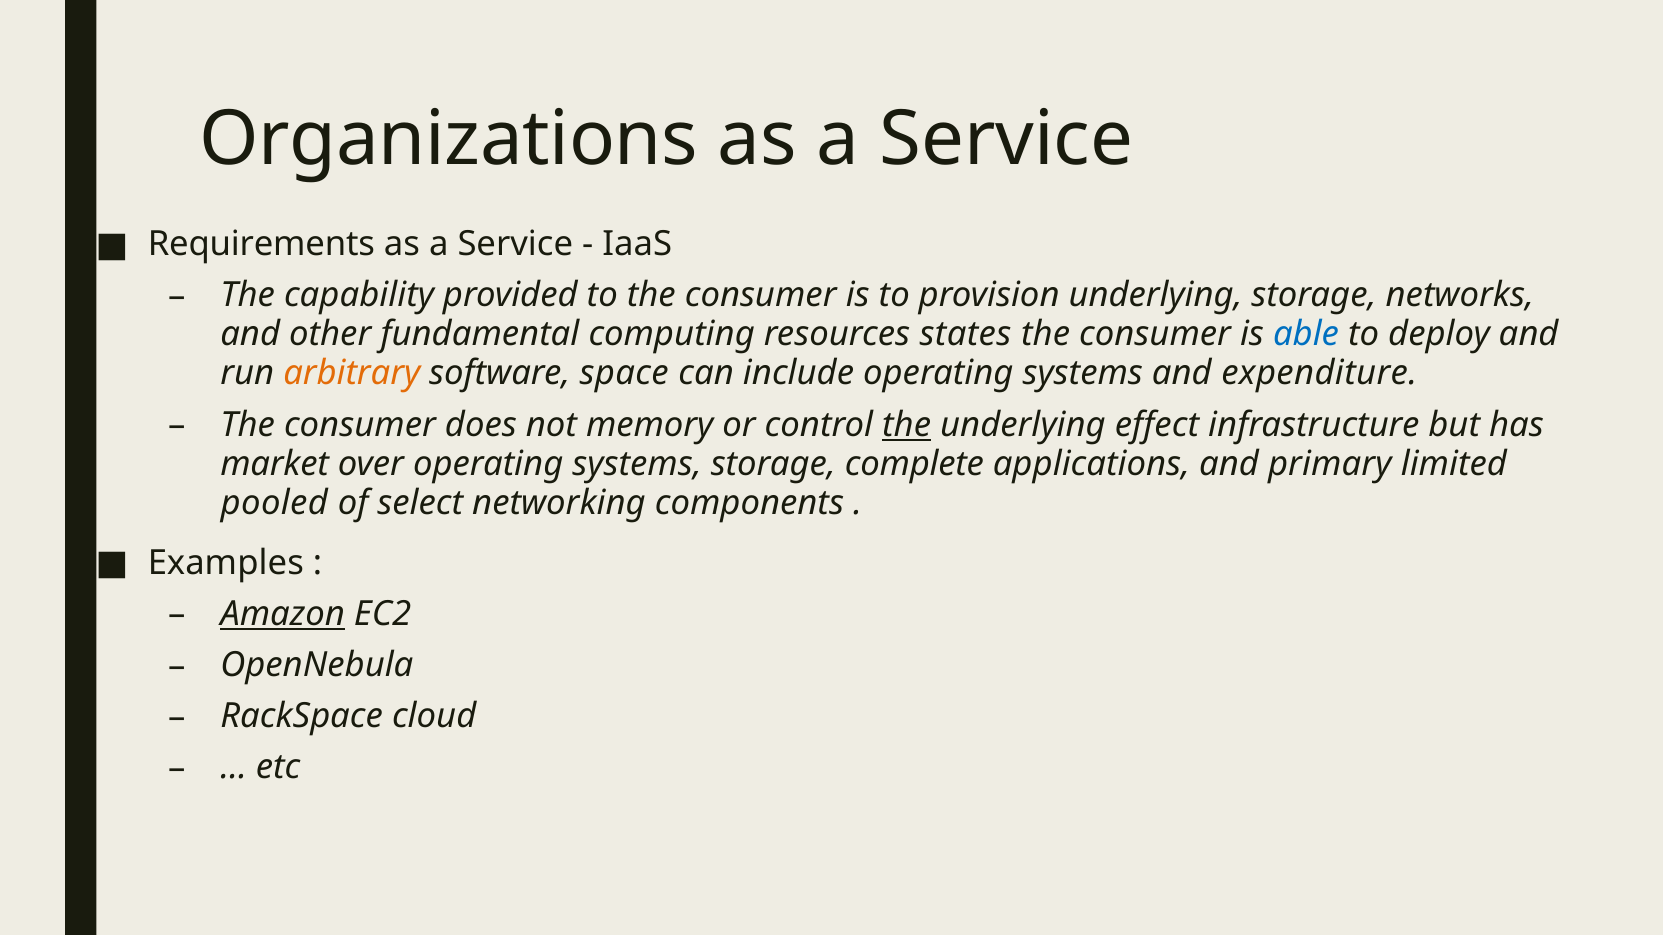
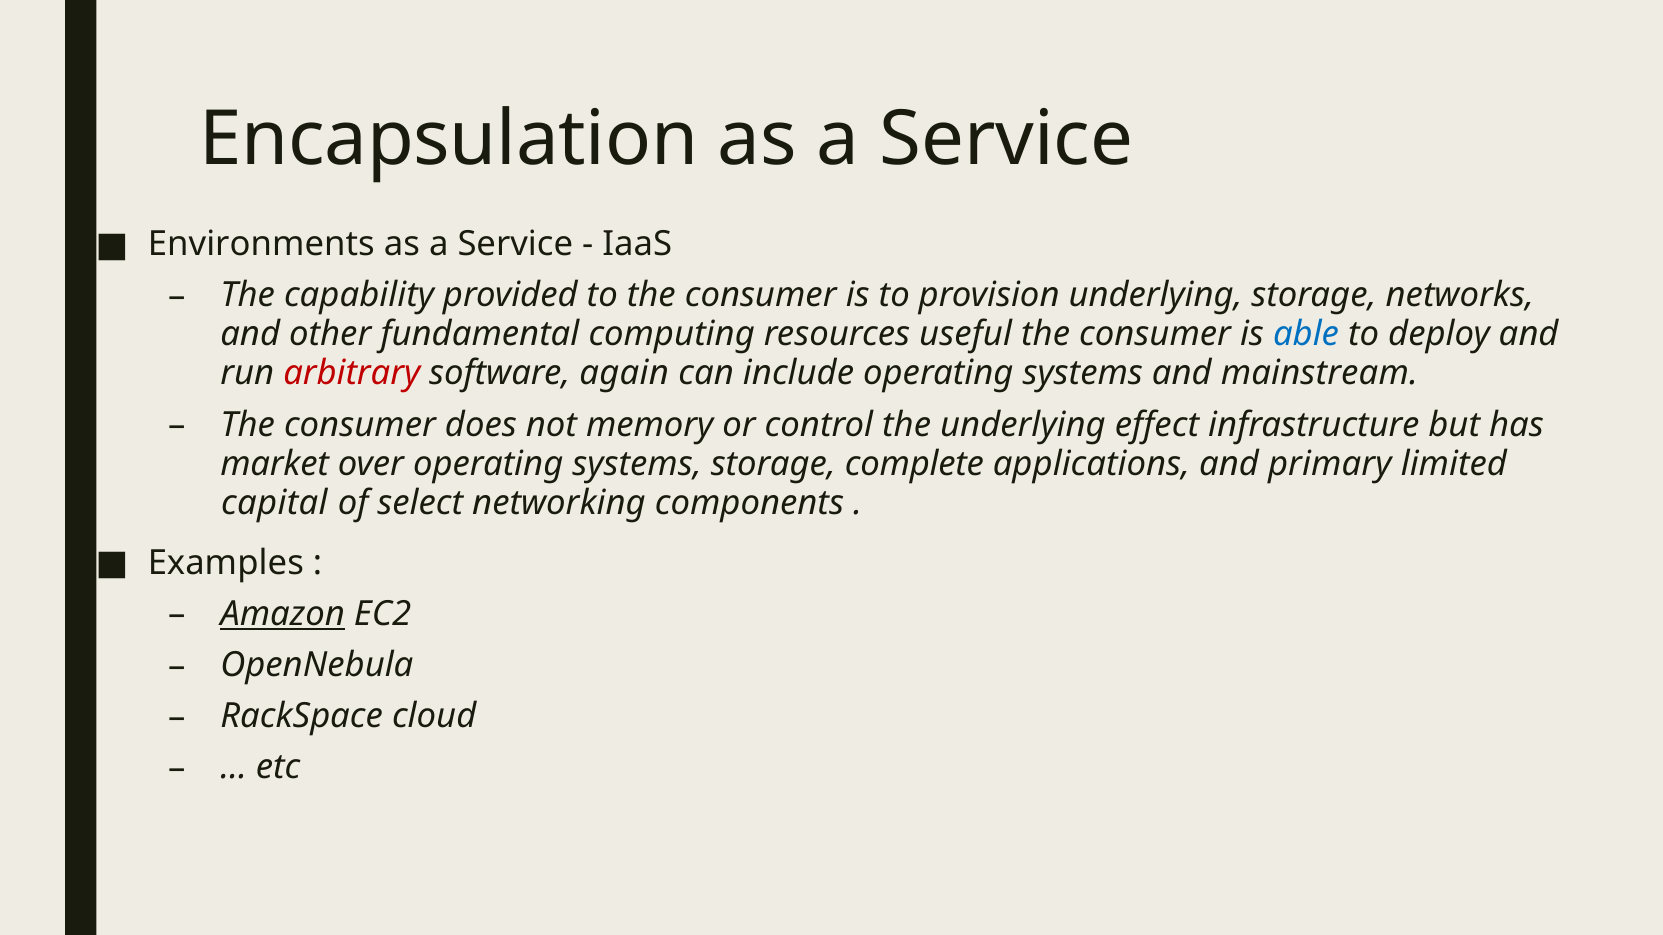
Organizations: Organizations -> Encapsulation (449, 140)
Requirements: Requirements -> Environments (261, 244)
states: states -> useful (966, 335)
arbitrary colour: orange -> red (352, 374)
space: space -> again (624, 374)
expenditure: expenditure -> mainstream (1319, 374)
the underline: present -> none (907, 425)
pooled: pooled -> capital (274, 503)
